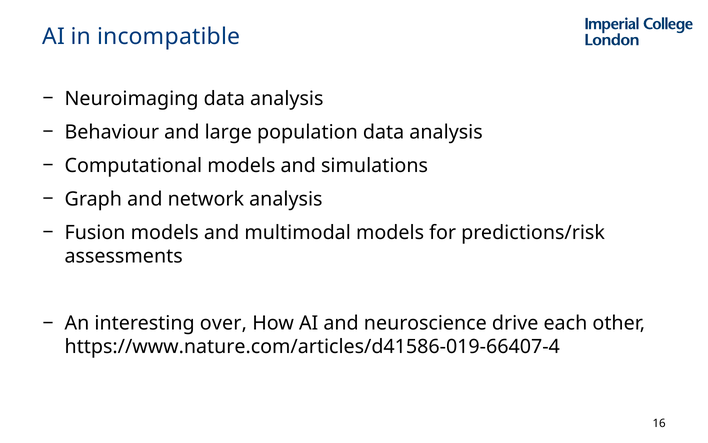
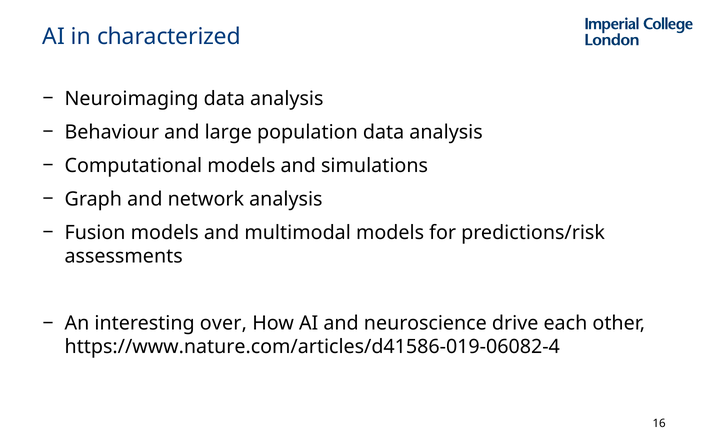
incompatible: incompatible -> characterized (169, 37)
https://www.nature.com/articles/d41586-019-66407-4: https://www.nature.com/articles/d41586-019-66407-4 -> https://www.nature.com/articles/d41586-019-06082-4 (312, 346)
